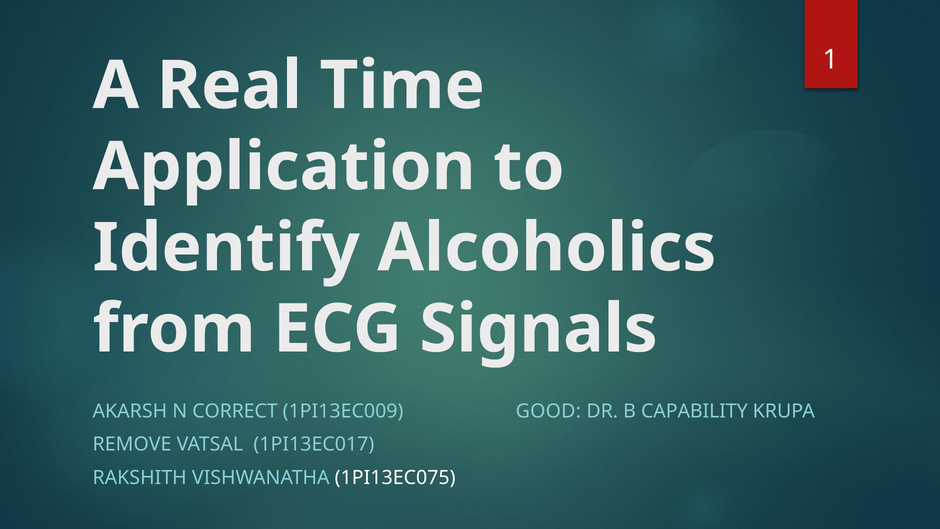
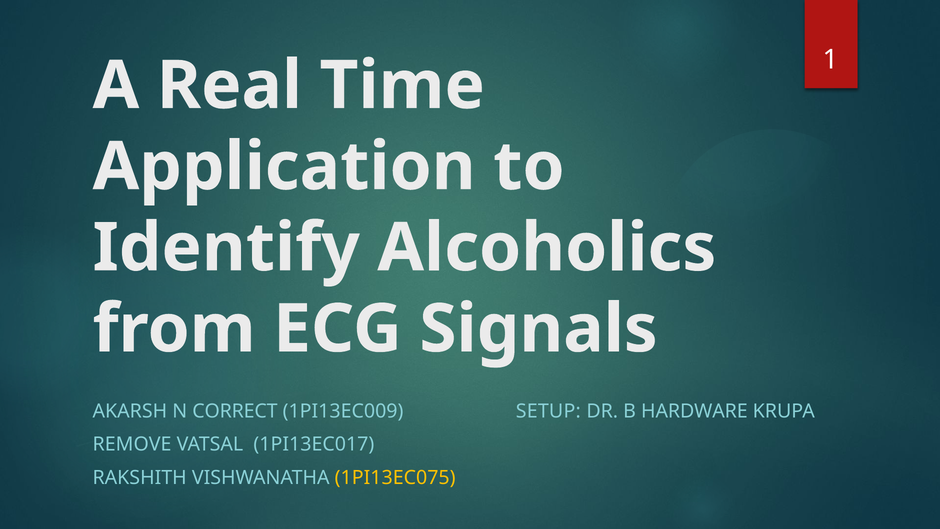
GOOD: GOOD -> SETUP (548, 411)
CAPABILITY: CAPABILITY -> HARDWARE (694, 411)
1PI13EC075 colour: white -> yellow (395, 478)
